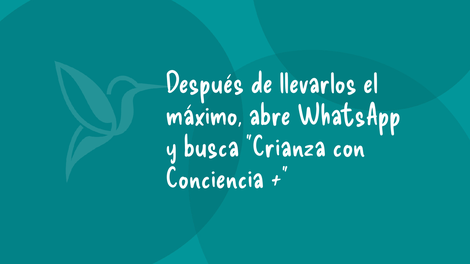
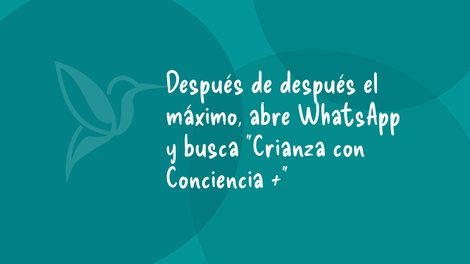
de llevarlos: llevarlos -> después (318, 84)
